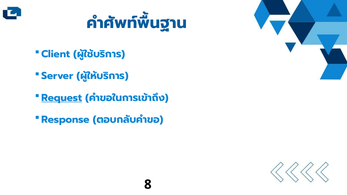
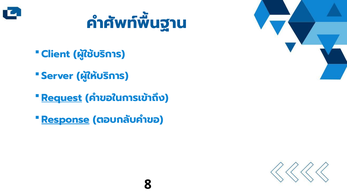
Response underline: none -> present (65, 120)
